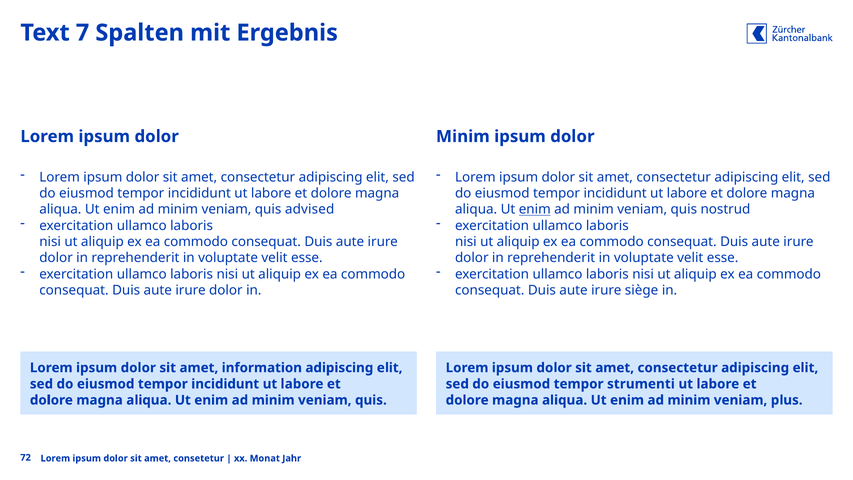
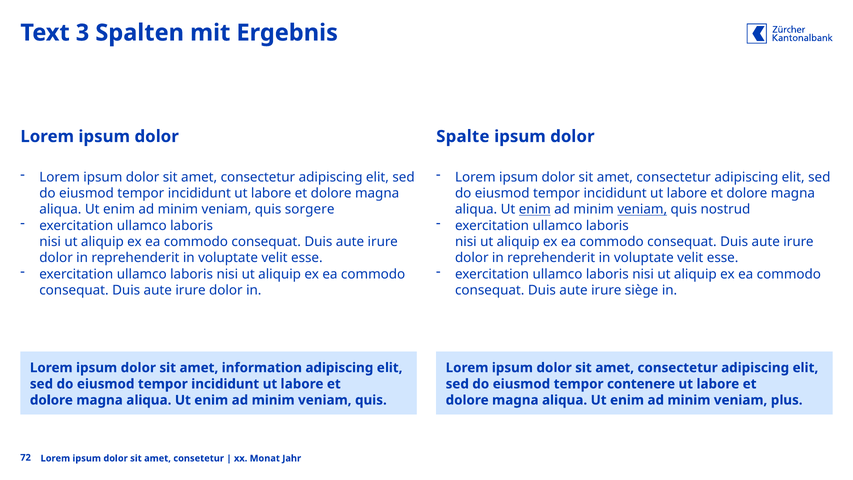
7: 7 -> 3 (82, 33)
dolor Minim: Minim -> Spalte (463, 136)
advised: advised -> sorgere (310, 209)
veniam underline: none -> present (642, 209)
strumenti: strumenti -> contenere (641, 384)
